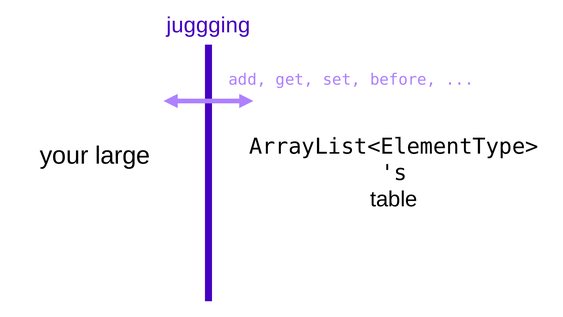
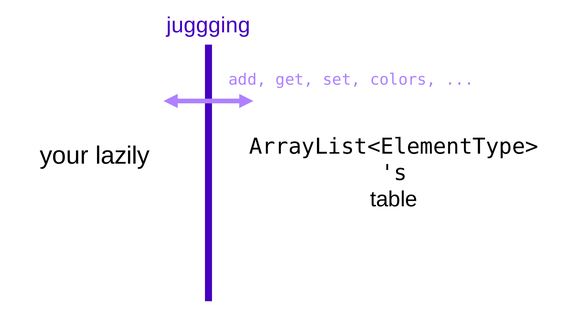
before: before -> colors (403, 80)
large: large -> lazily (123, 155)
